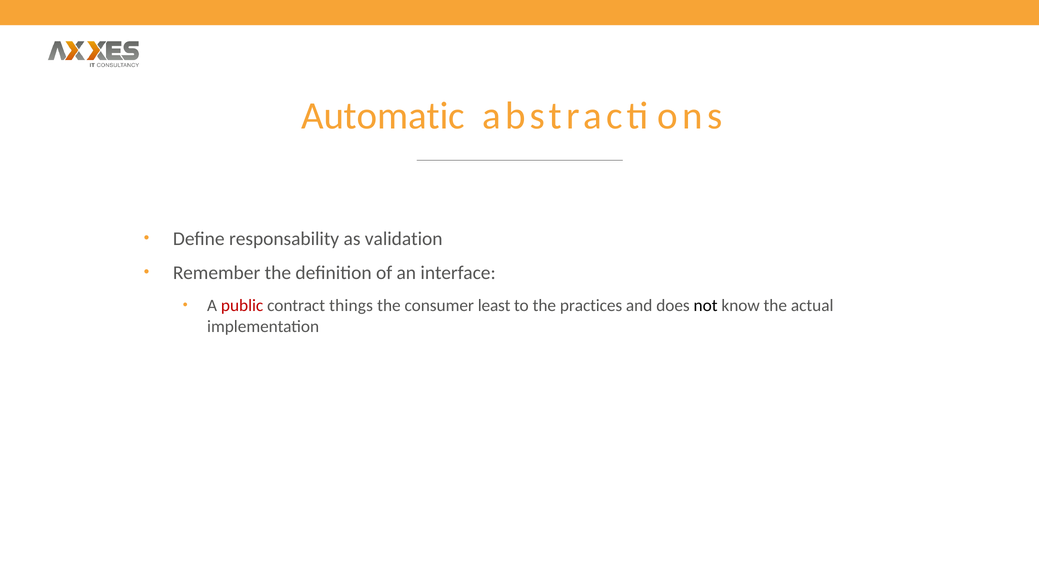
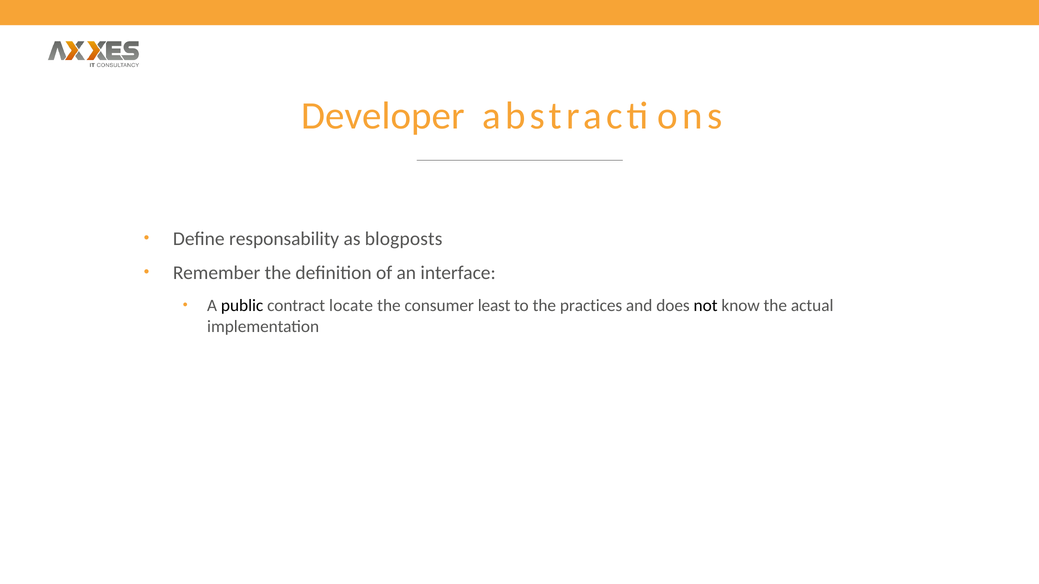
Automatic: Automatic -> Developer (383, 116)
validation: validation -> blogposts (404, 239)
public colour: red -> black (242, 306)
things: things -> locate (351, 306)
